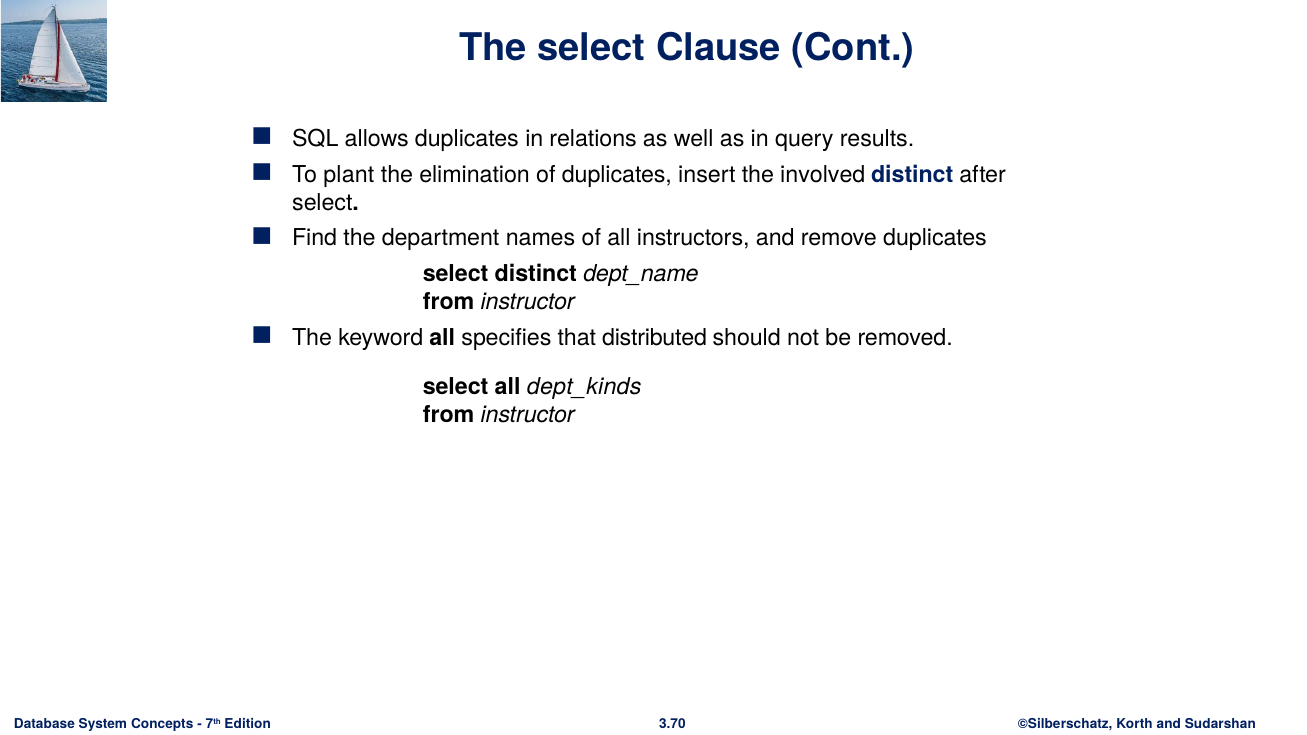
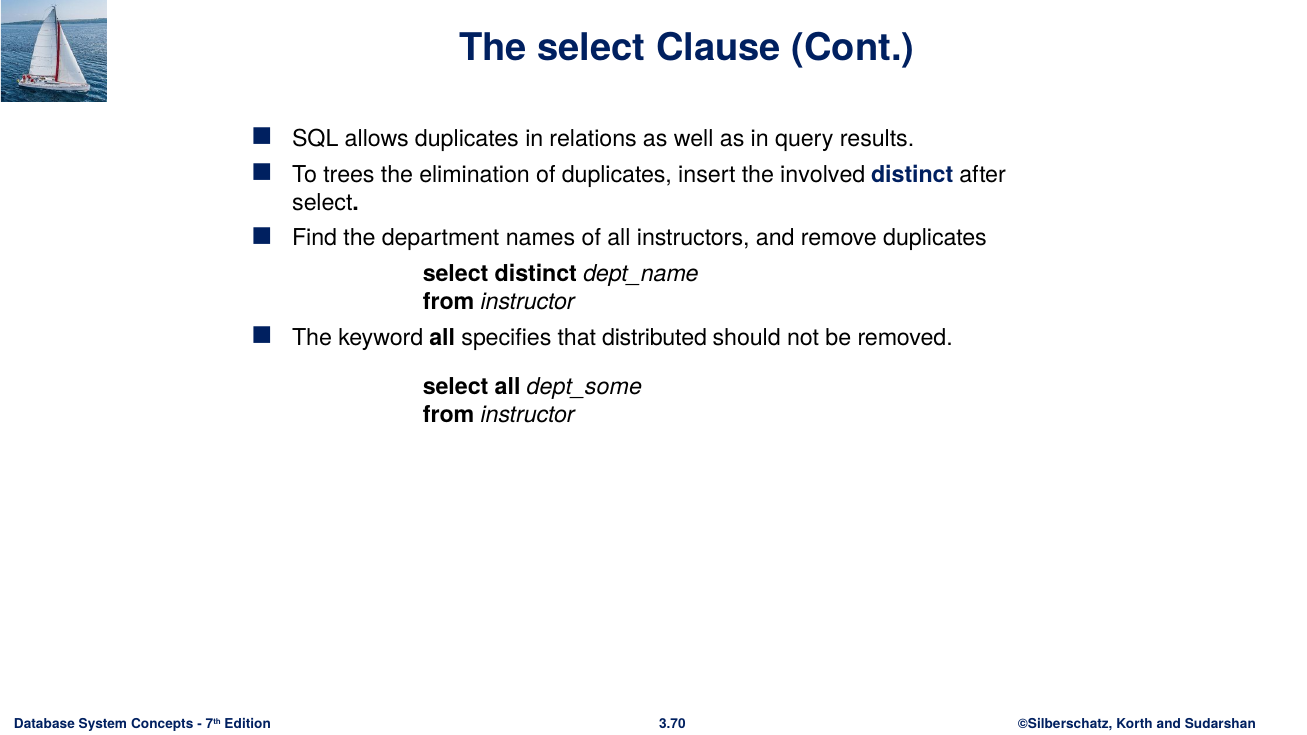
plant: plant -> trees (349, 175)
dept_kinds: dept_kinds -> dept_some (584, 387)
